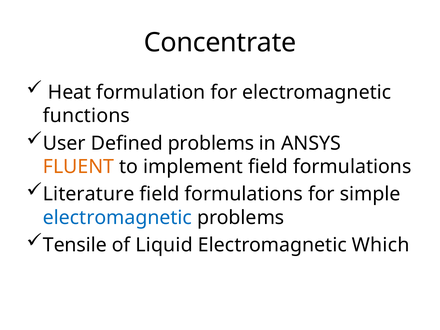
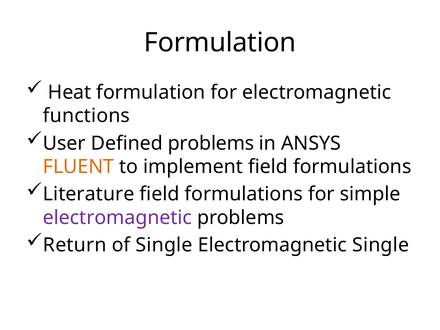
Concentrate: Concentrate -> Formulation (220, 43)
electromagnetic colour: blue -> purple (117, 218)
Tensile: Tensile -> Return (75, 245)
of Liquid: Liquid -> Single (164, 245)
Electromagnetic Which: Which -> Single (381, 245)
